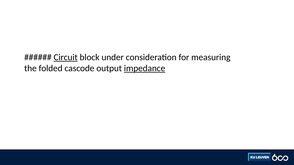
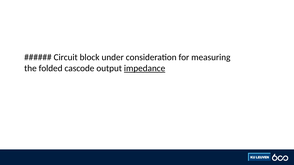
Circuit underline: present -> none (66, 58)
